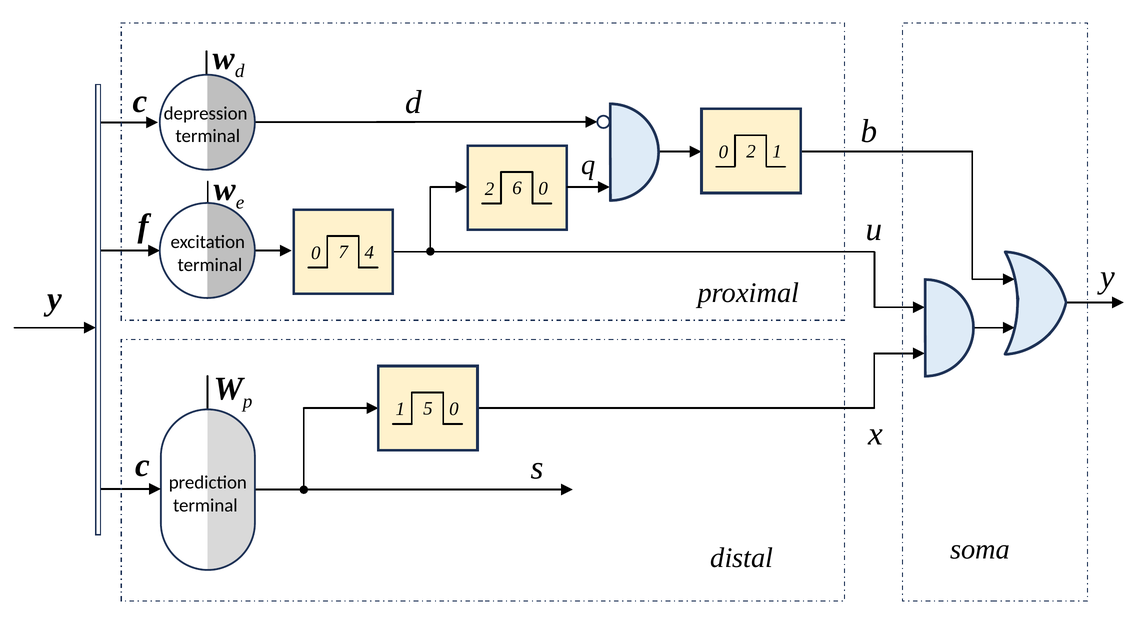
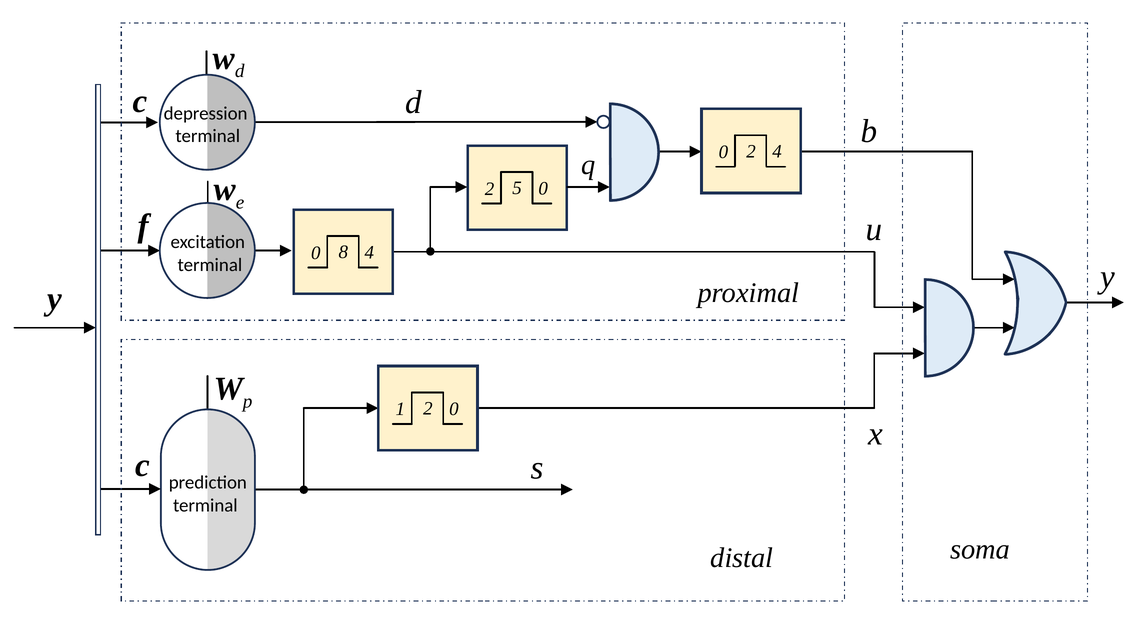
2 1: 1 -> 4 (777, 152)
6: 6 -> 5 (517, 188)
7: 7 -> 8 (343, 252)
1 5: 5 -> 2 (428, 409)
